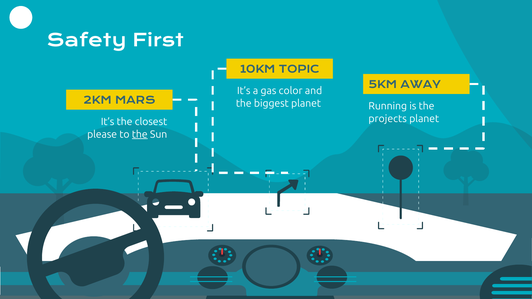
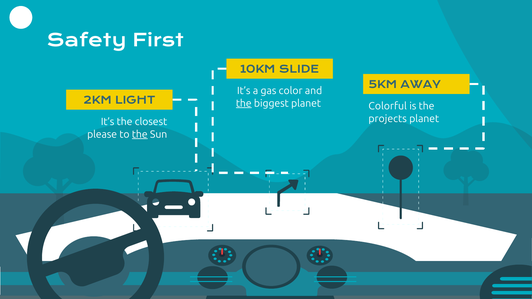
TOPIC: TOPIC -> SLIDE (299, 69)
MARS: MARS -> LIGHT (135, 100)
the underline: none -> present (244, 103)
Running: Running -> Colorful (388, 106)
